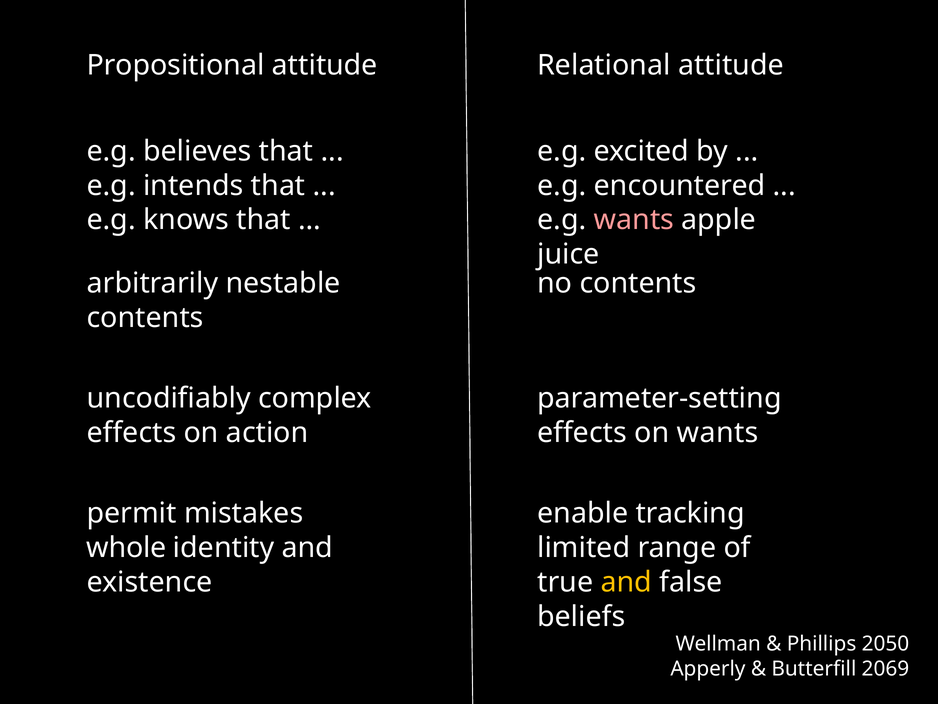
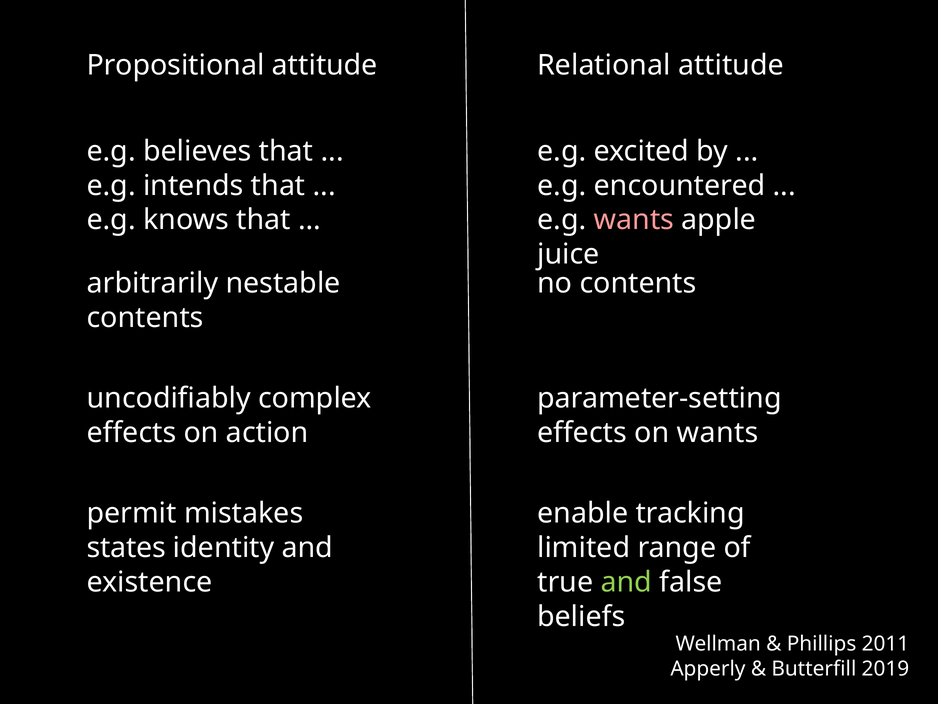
whole: whole -> states (126, 547)
and colour: yellow -> light green (626, 582)
2050: 2050 -> 2011 (885, 644)
2069: 2069 -> 2019 (885, 669)
